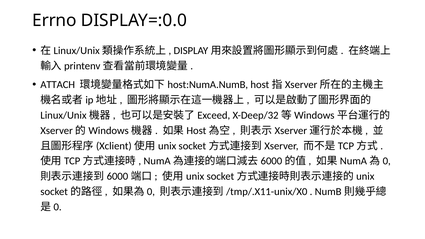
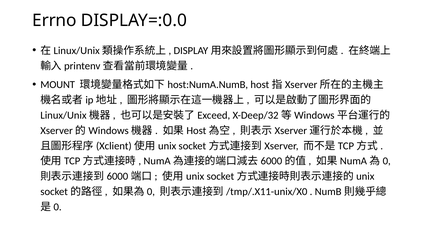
ATTACH: ATTACH -> MOUNT (58, 85)
